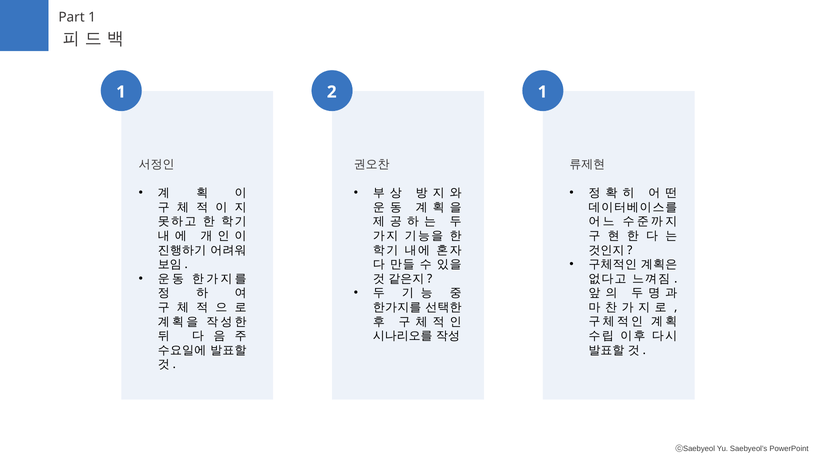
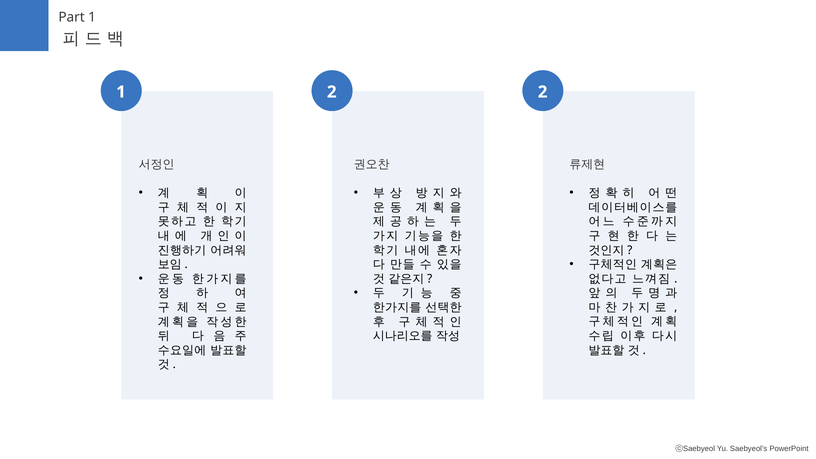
2 1: 1 -> 2 (543, 92)
